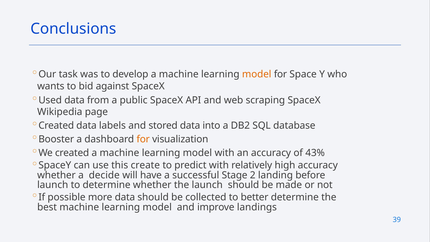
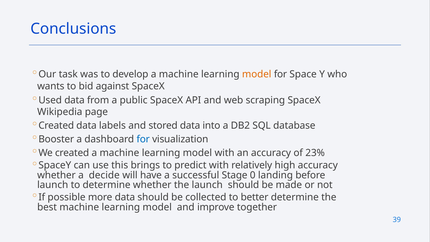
for colour: orange -> blue (143, 139)
43%: 43% -> 23% (315, 153)
create: create -> brings (145, 165)
2: 2 -> 0 (253, 175)
landings: landings -> together (257, 207)
